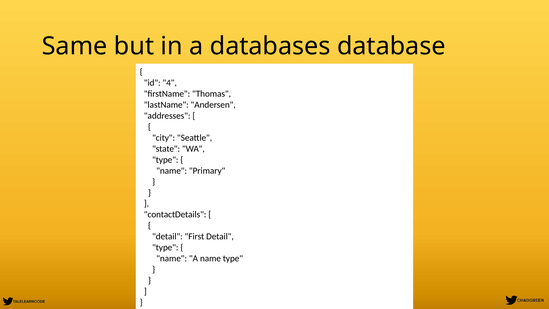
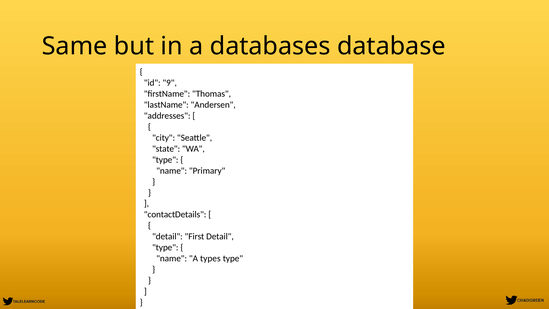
4: 4 -> 9 (170, 83)
A name: name -> types (210, 258)
